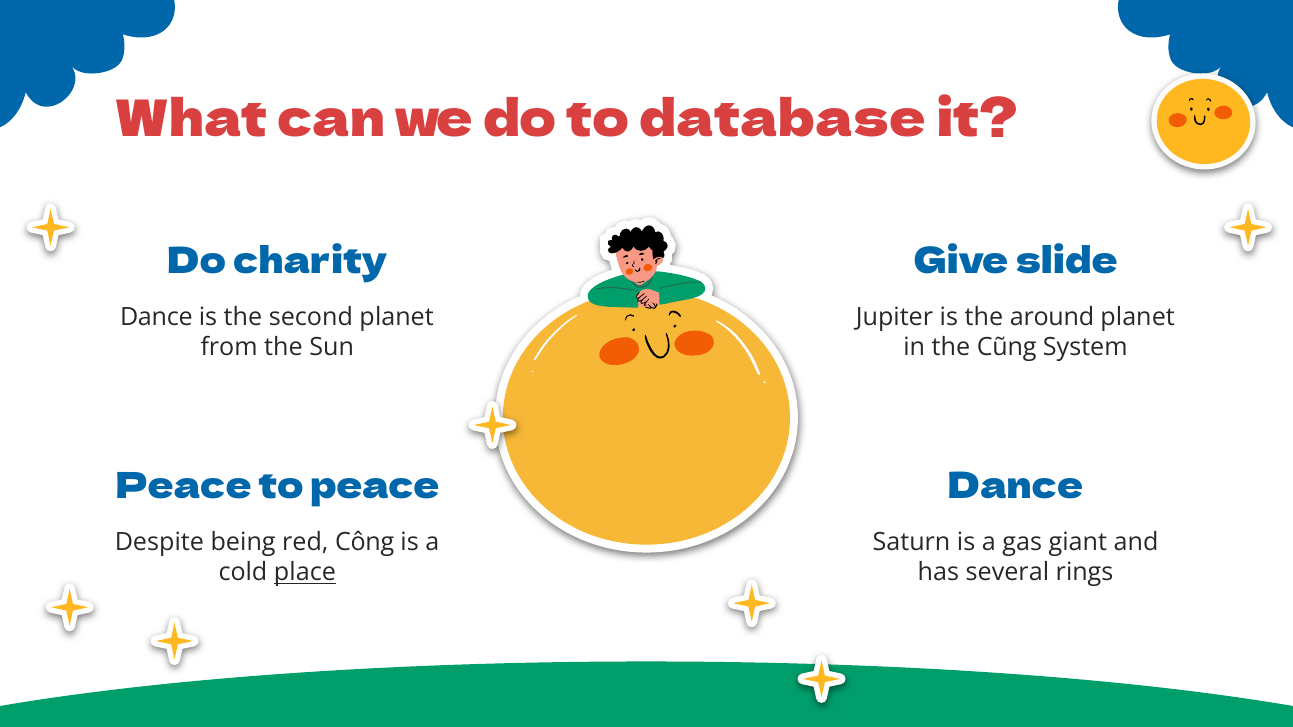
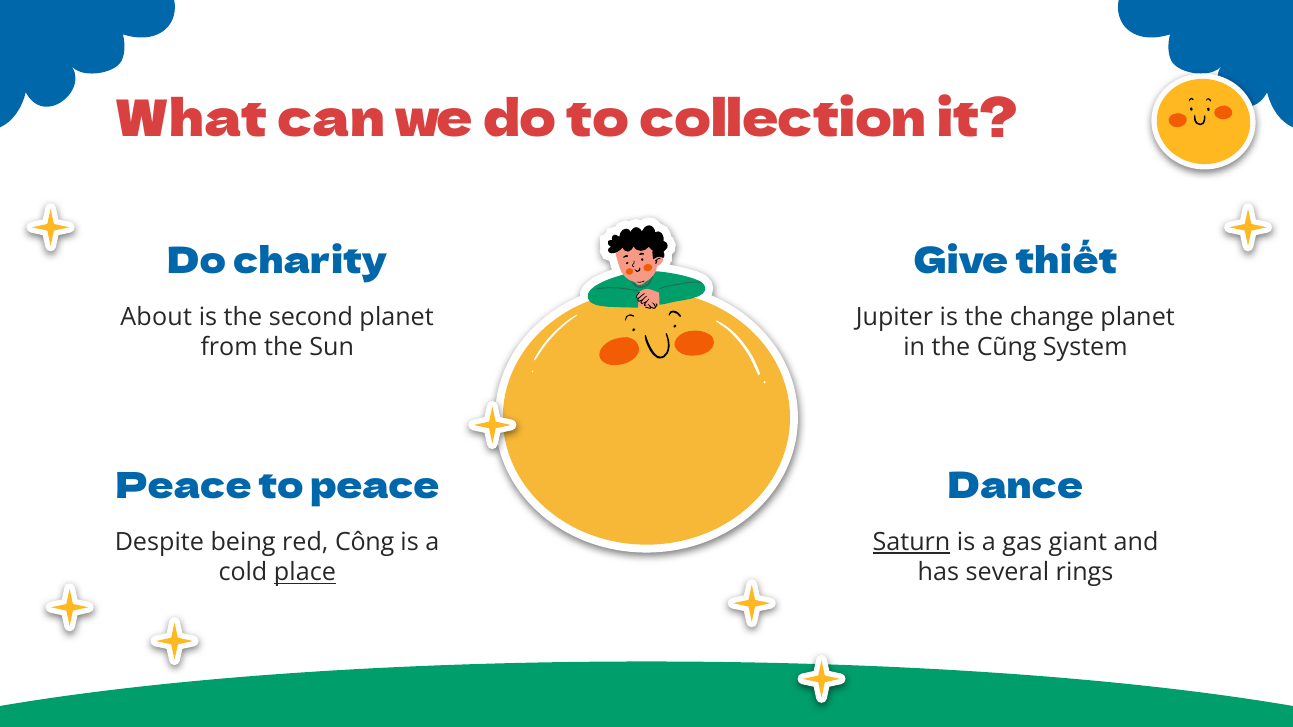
database: database -> collection (783, 120)
slide: slide -> thiết (1066, 262)
Dance: Dance -> About (156, 317)
around: around -> change (1052, 317)
Saturn underline: none -> present (911, 543)
